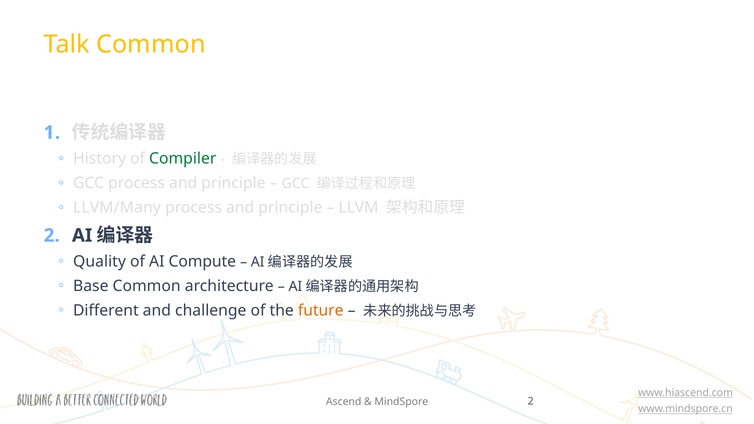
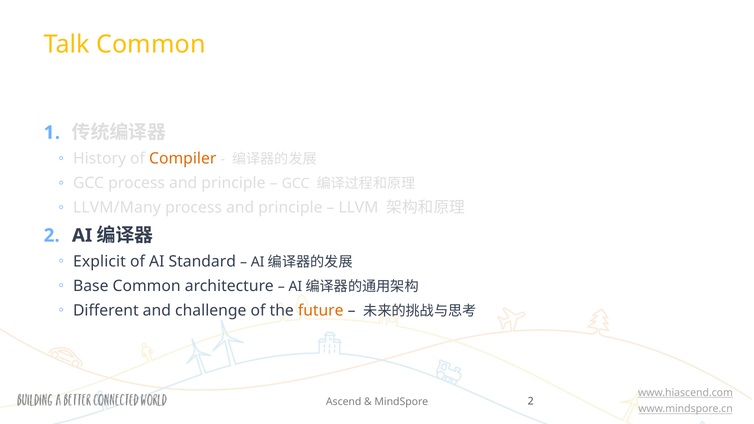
Compiler colour: green -> orange (183, 159)
Quality: Quality -> Explicit (100, 262)
Compute: Compute -> Standard (202, 262)
